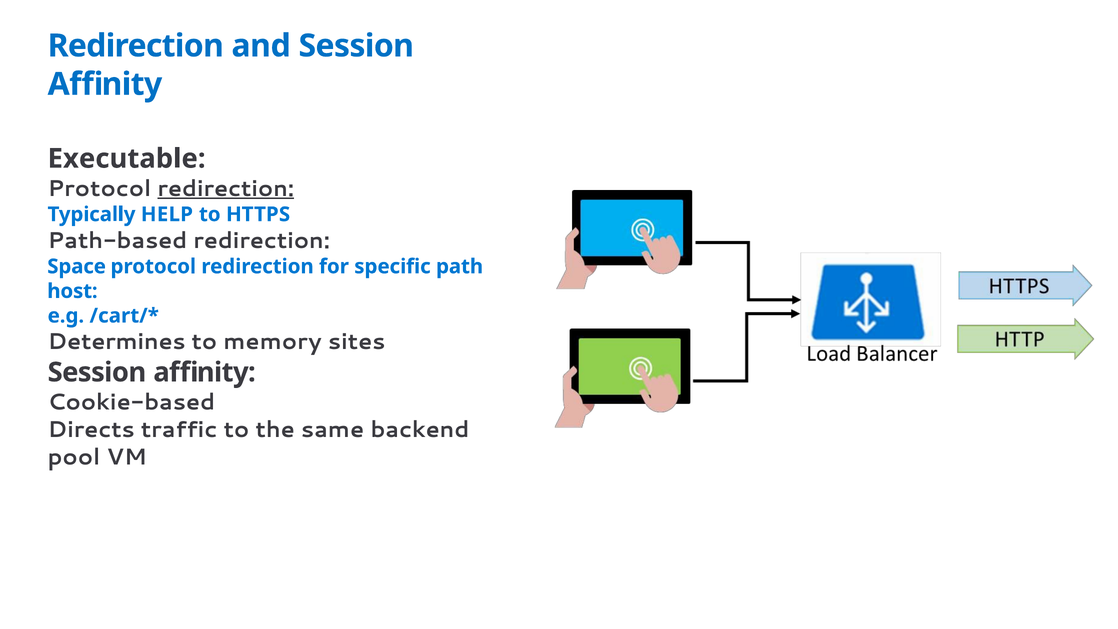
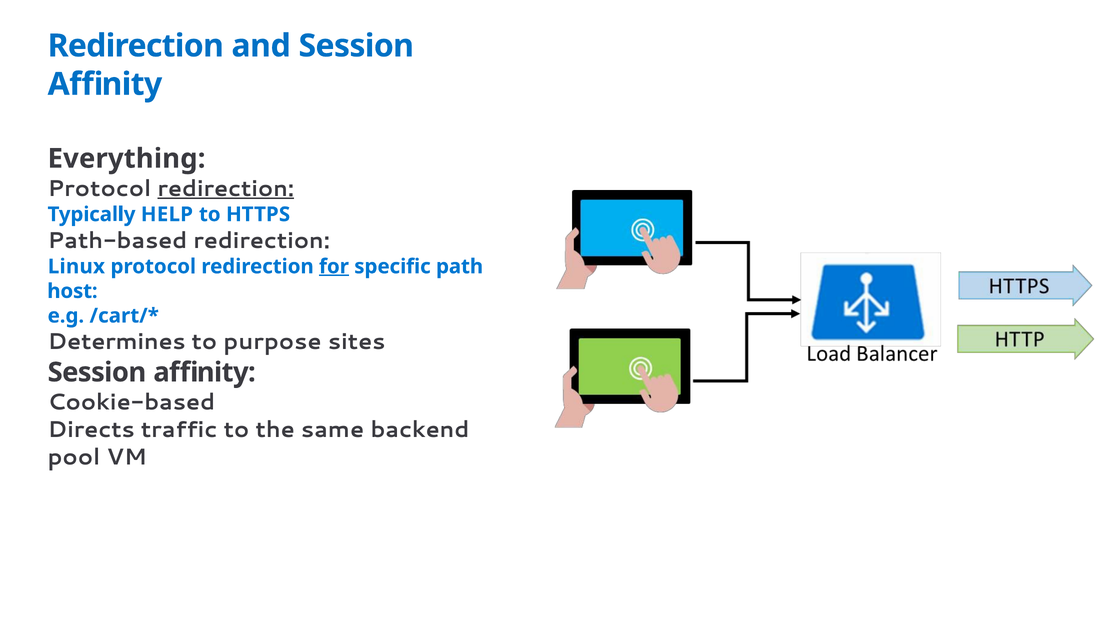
Executable: Executable -> Everything (127, 159)
Space: Space -> Linux (76, 267)
for underline: none -> present (334, 267)
memory: memory -> purpose (272, 342)
